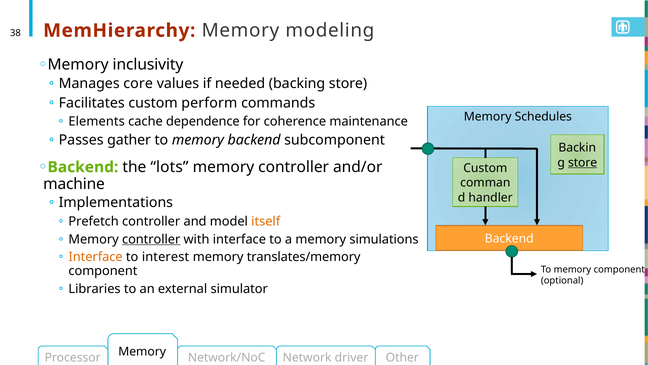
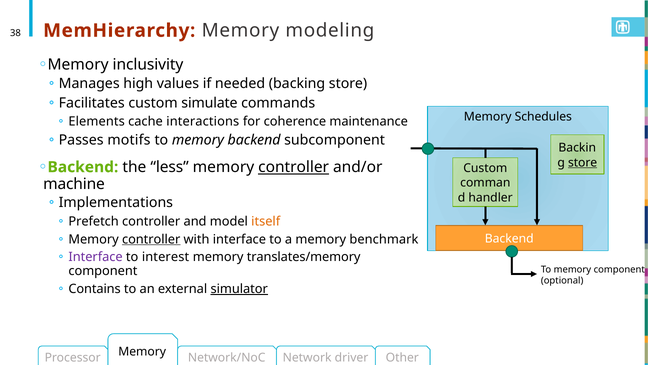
core: core -> high (138, 83)
perform: perform -> simulate (209, 103)
dependence: dependence -> interactions (203, 121)
gather: gather -> motifs (129, 140)
lots: lots -> less (170, 167)
controller underline: none -> present (294, 167)
simulations: simulations -> benchmark (384, 239)
Interface colour: orange -> purple (96, 257)
Libraries: Libraries -> Contains (95, 289)
simulator underline: none -> present (239, 289)
